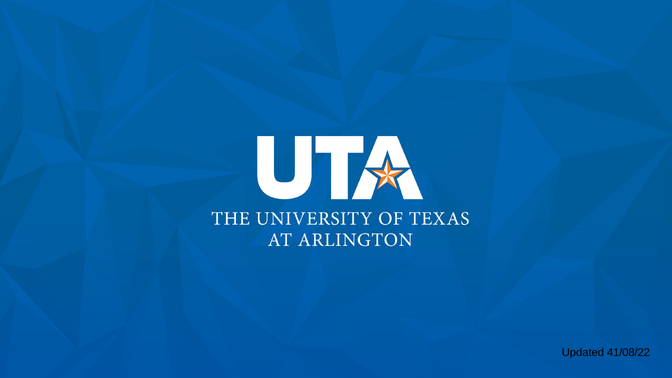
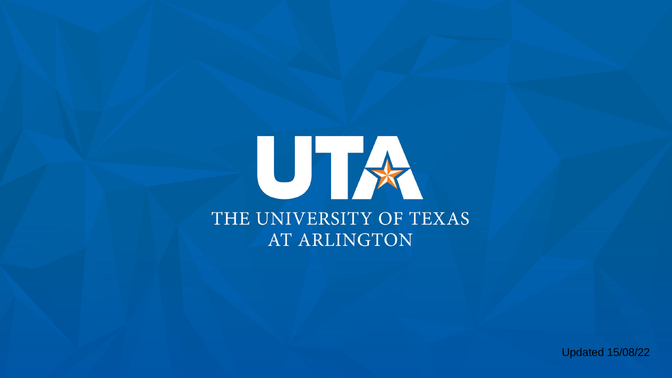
41/08/22: 41/08/22 -> 15/08/22 (629, 353)
